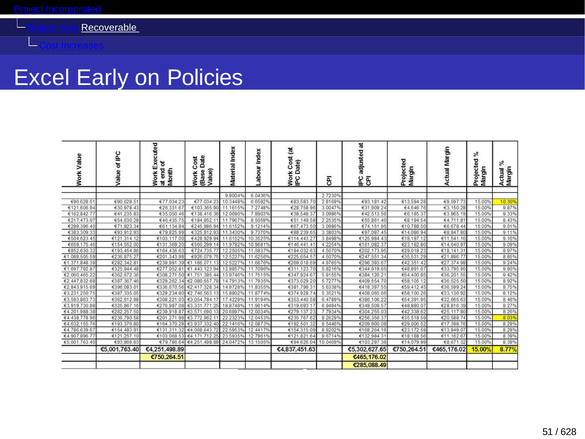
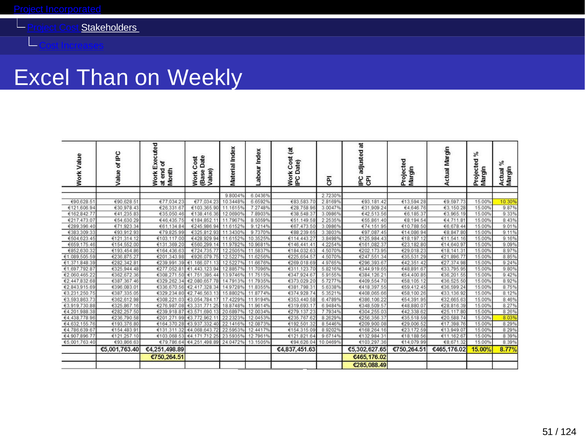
Recoverable: Recoverable -> Stakeholders (109, 28)
Early: Early -> Than (103, 78)
Policies: Policies -> Weekly (205, 78)
628: 628 -> 124 (568, 432)
